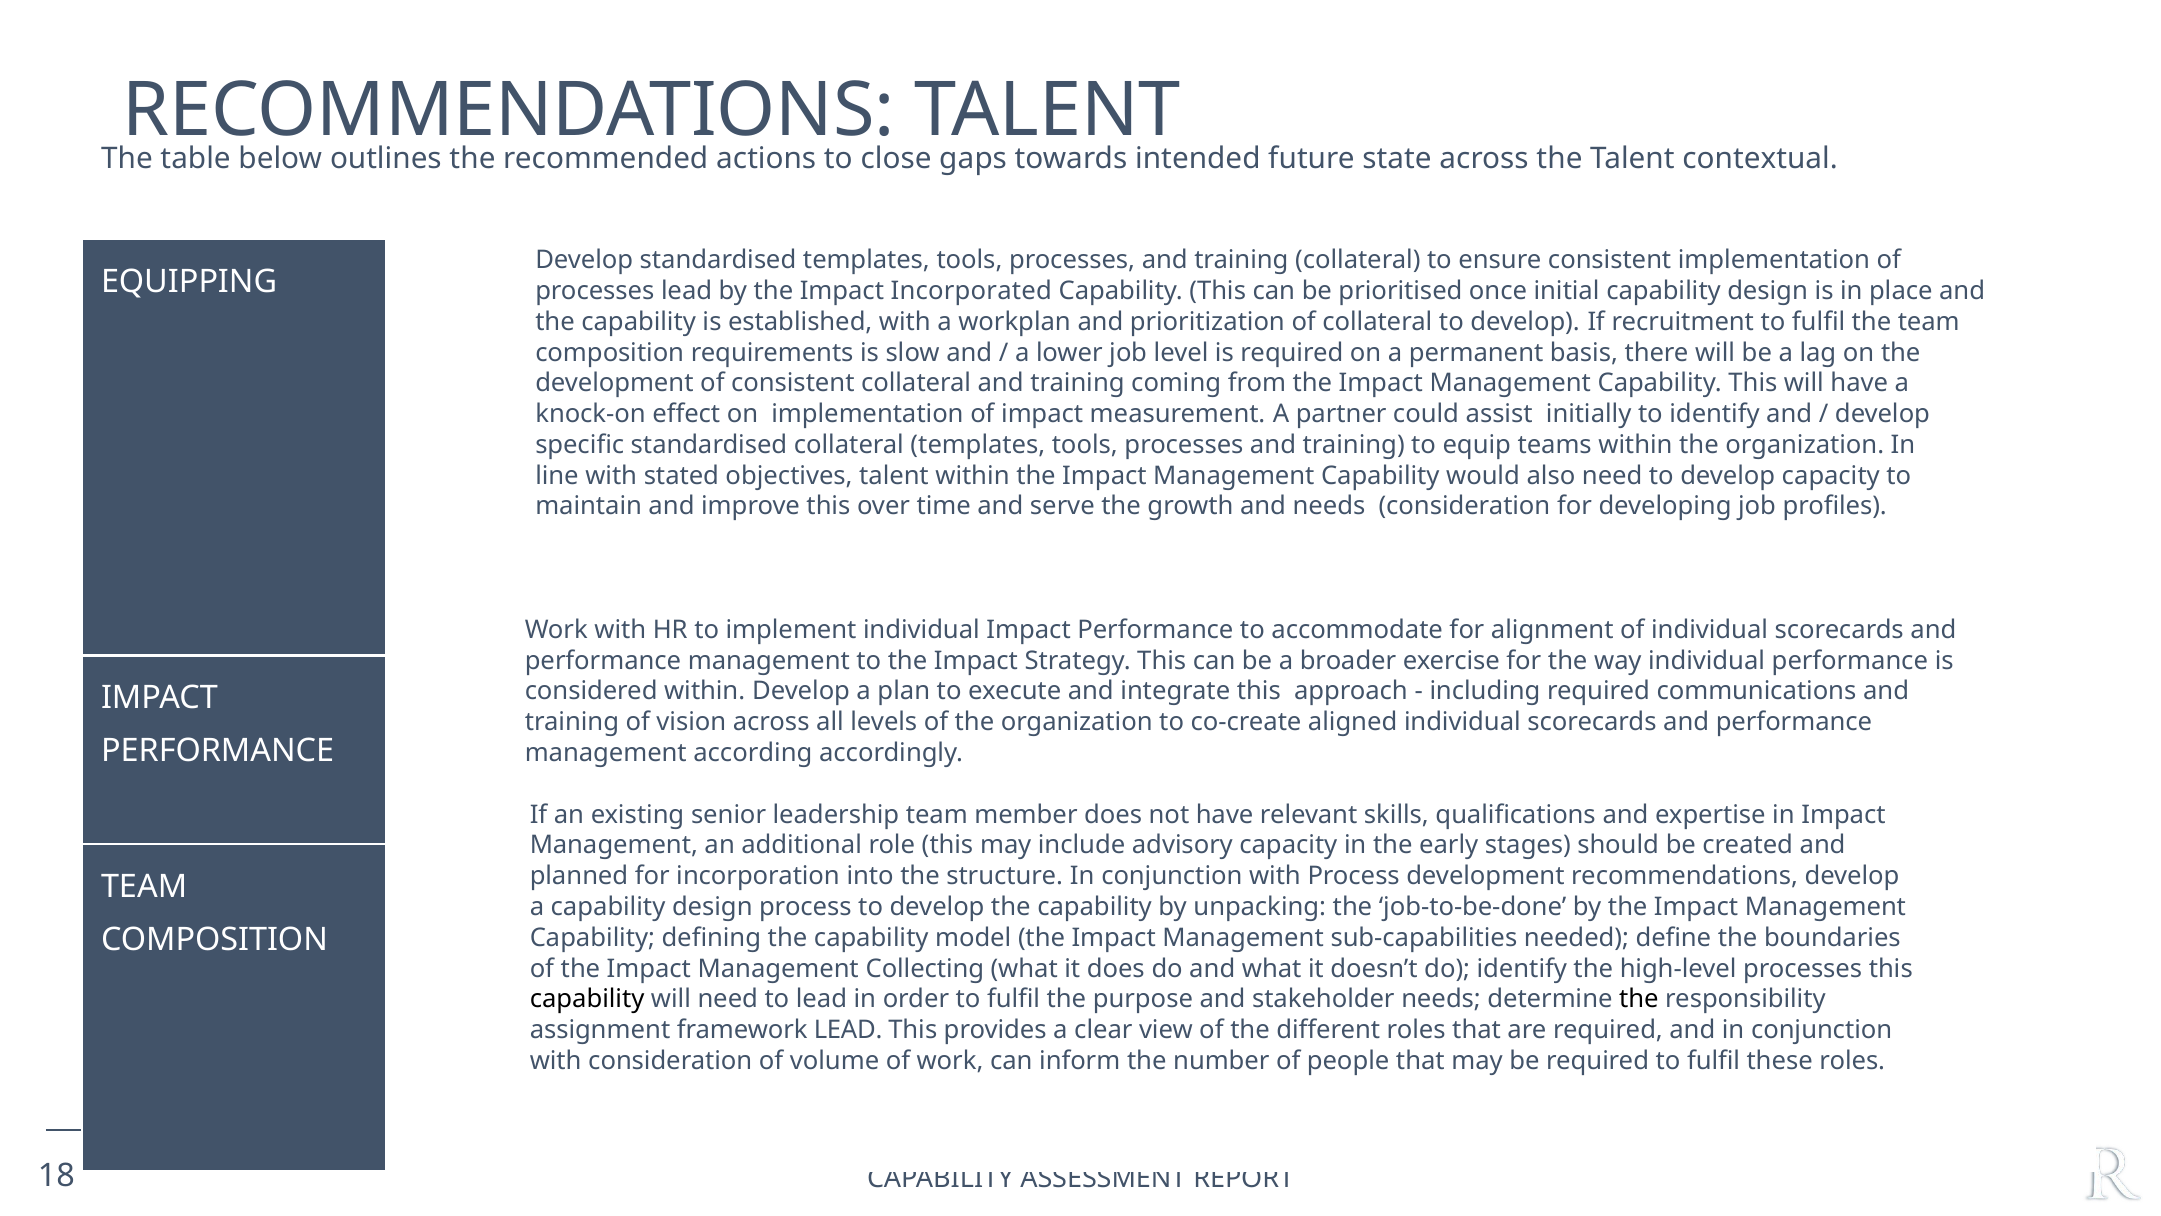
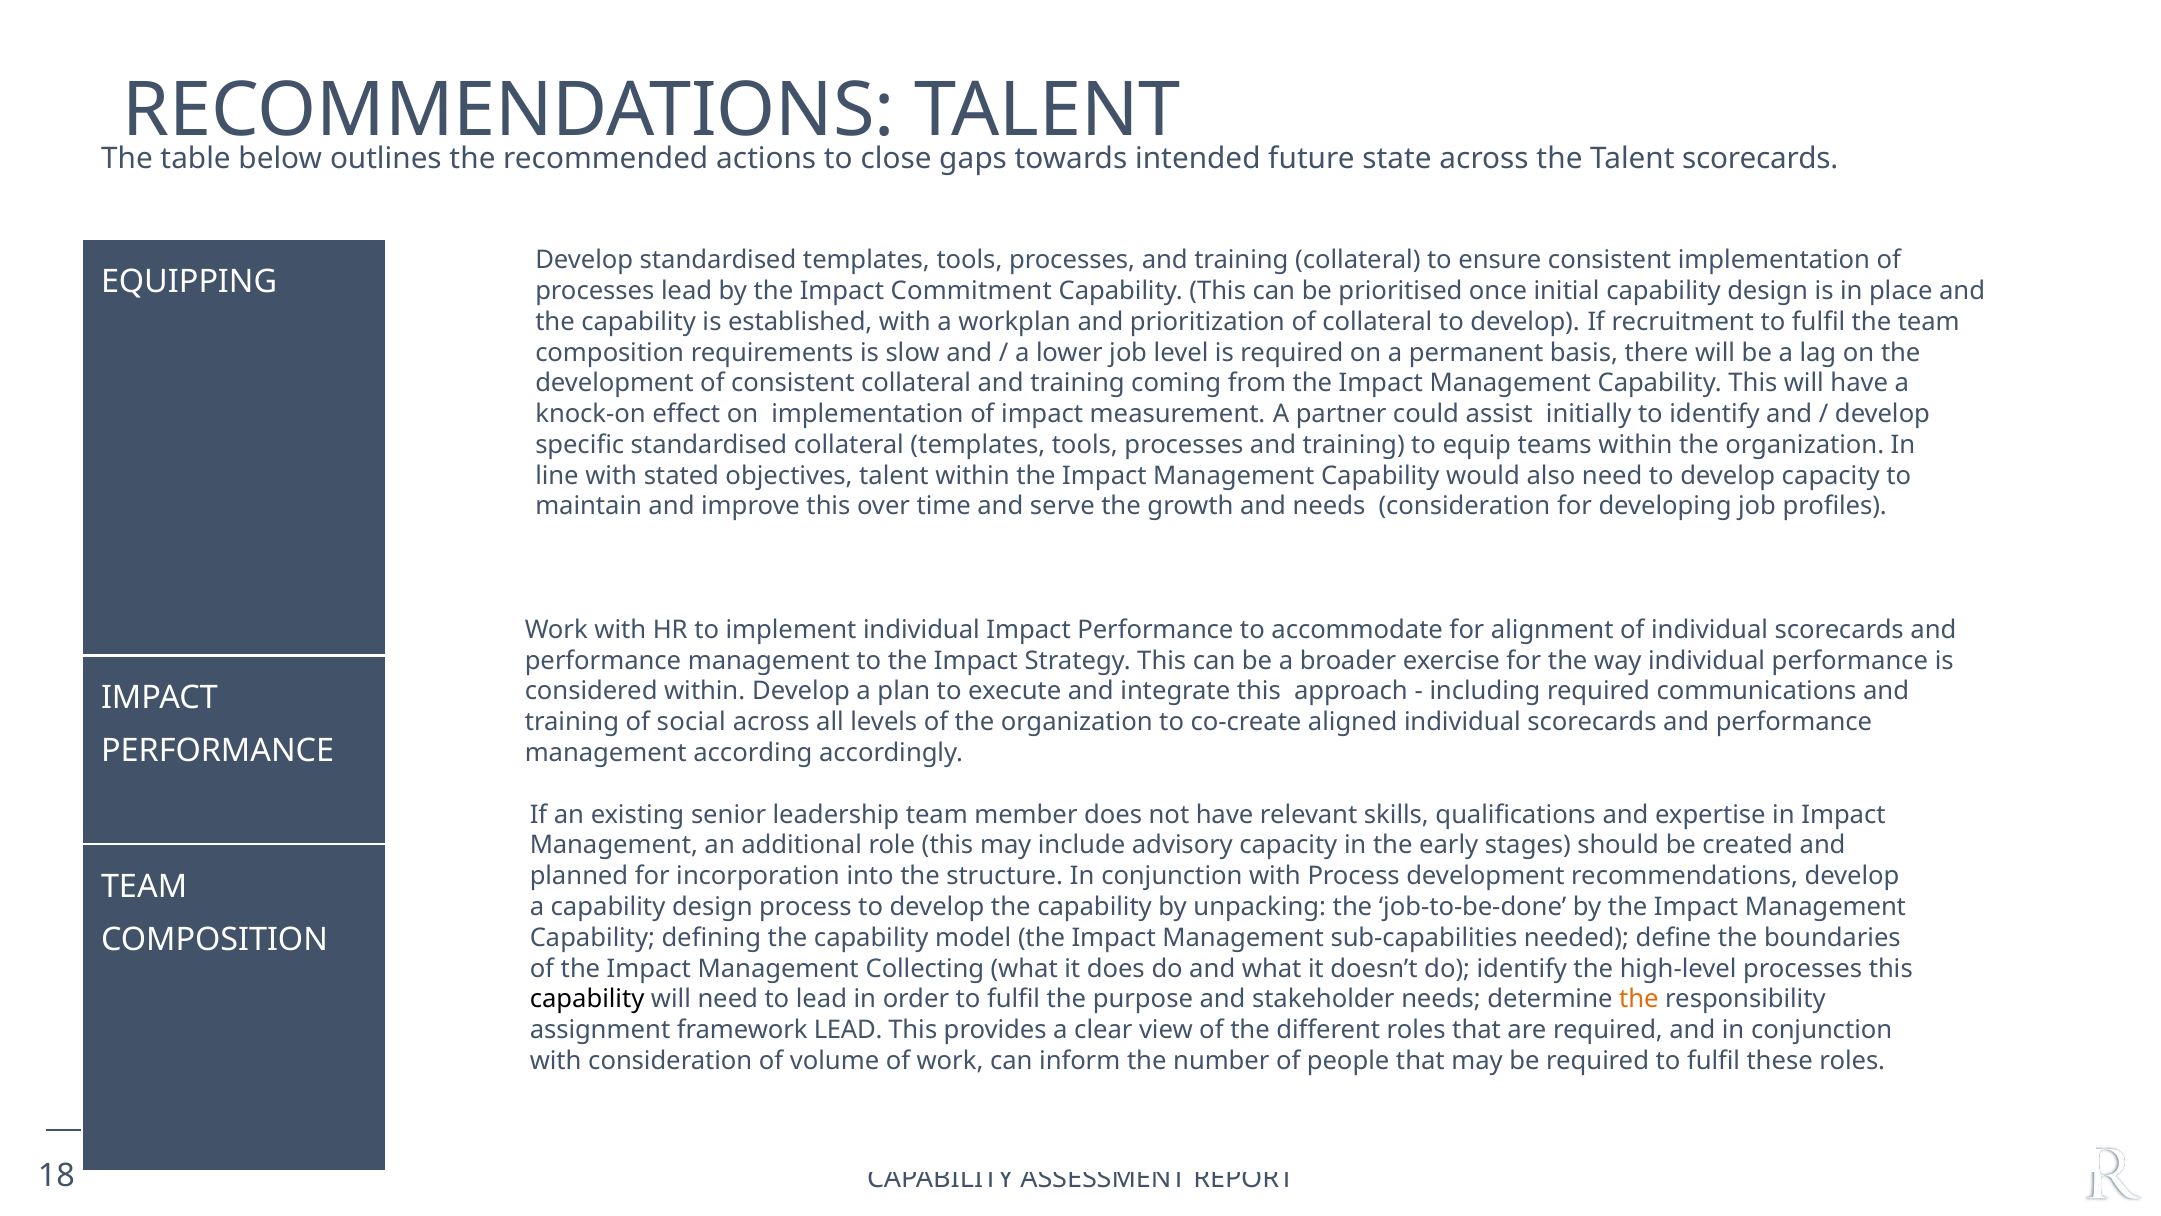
Talent contextual: contextual -> scorecards (1760, 159)
Incorporated: Incorporated -> Commitment (971, 291)
vision: vision -> social (691, 722)
the colour: black -> orange (1639, 999)
